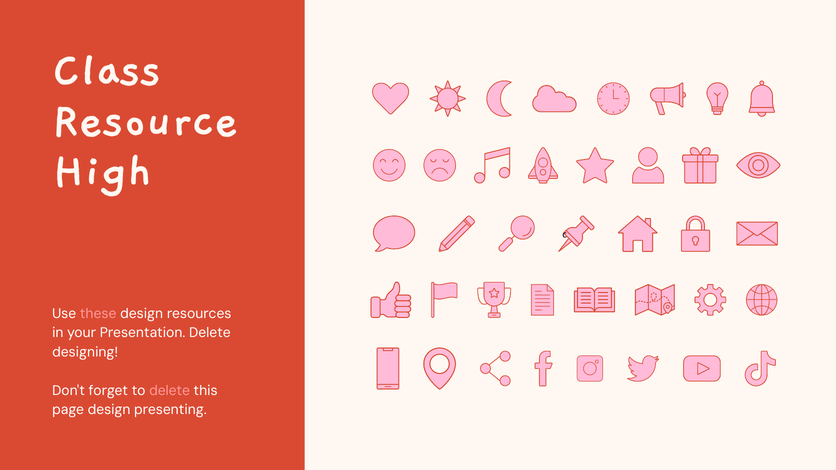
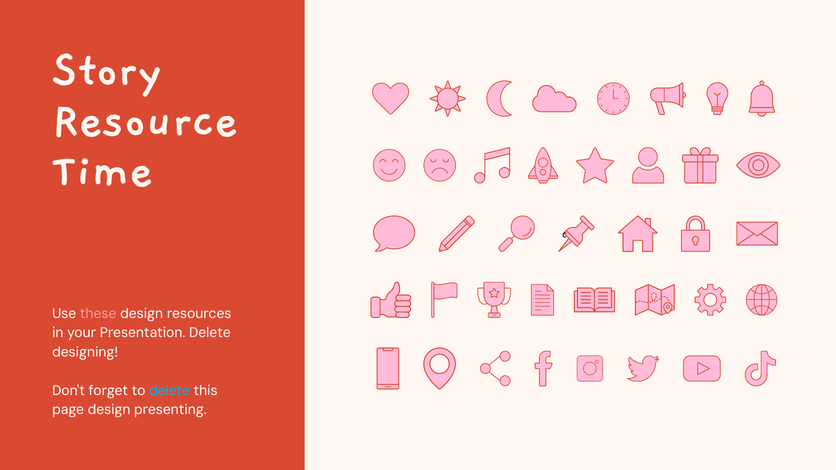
Class: Class -> Story (107, 68)
High: High -> Time (103, 168)
delete colour: pink -> light blue (170, 391)
